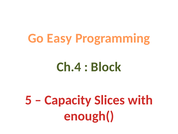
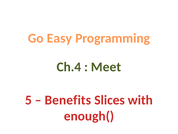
Block: Block -> Meet (106, 67)
Capacity: Capacity -> Benefits (68, 100)
